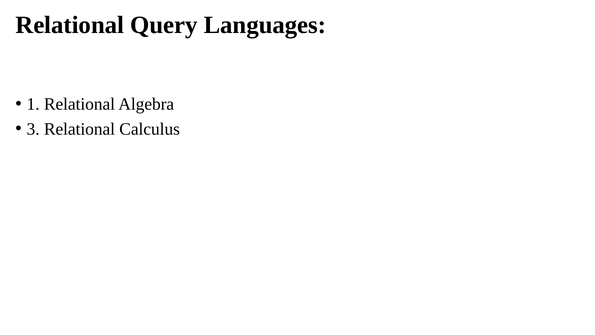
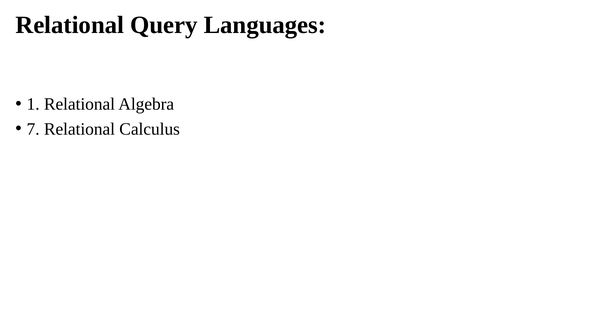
3: 3 -> 7 (33, 129)
